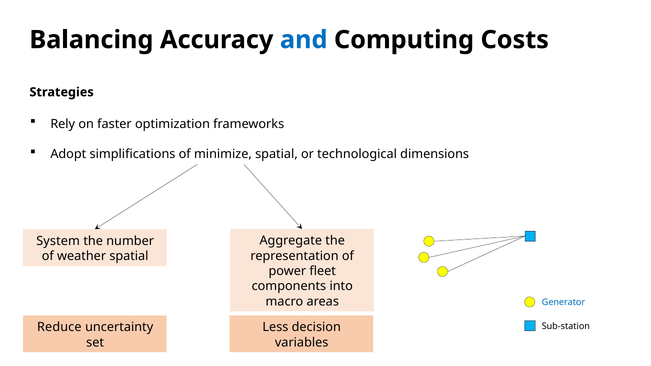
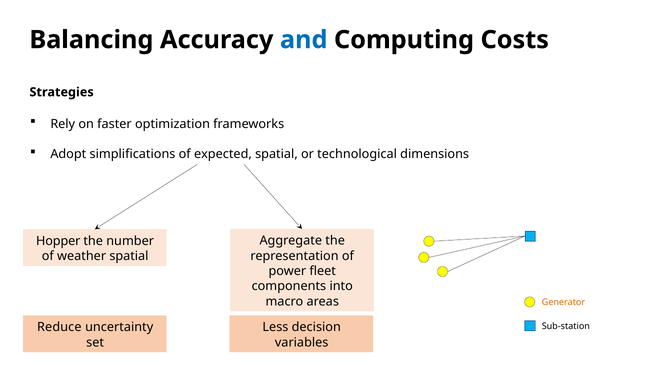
minimize: minimize -> expected (223, 154)
System: System -> Hopper (58, 241)
Generator colour: blue -> orange (563, 303)
